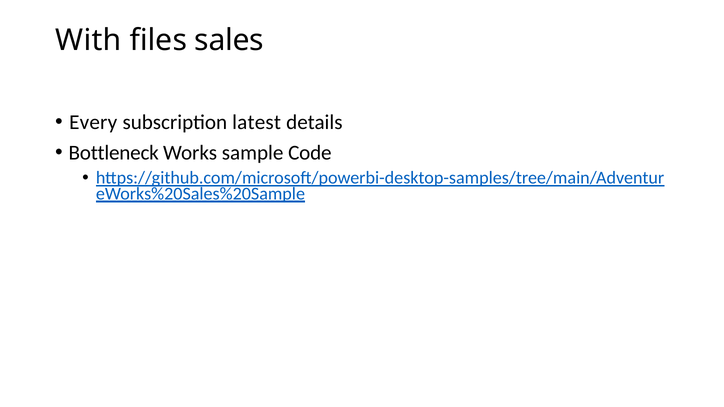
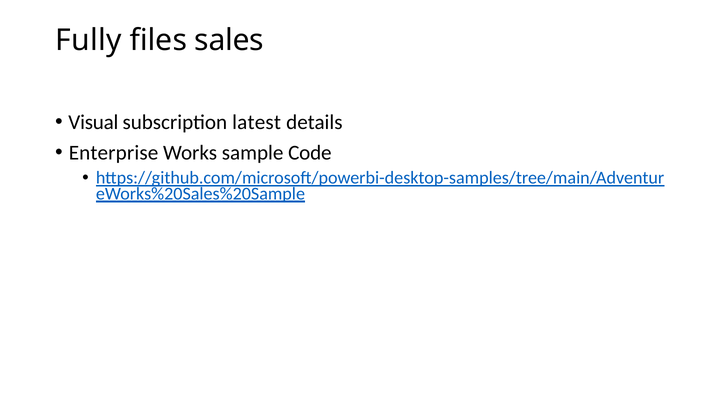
With: With -> Fully (88, 40)
Every: Every -> Visual (93, 122)
Bottleneck: Bottleneck -> Enterprise (114, 153)
